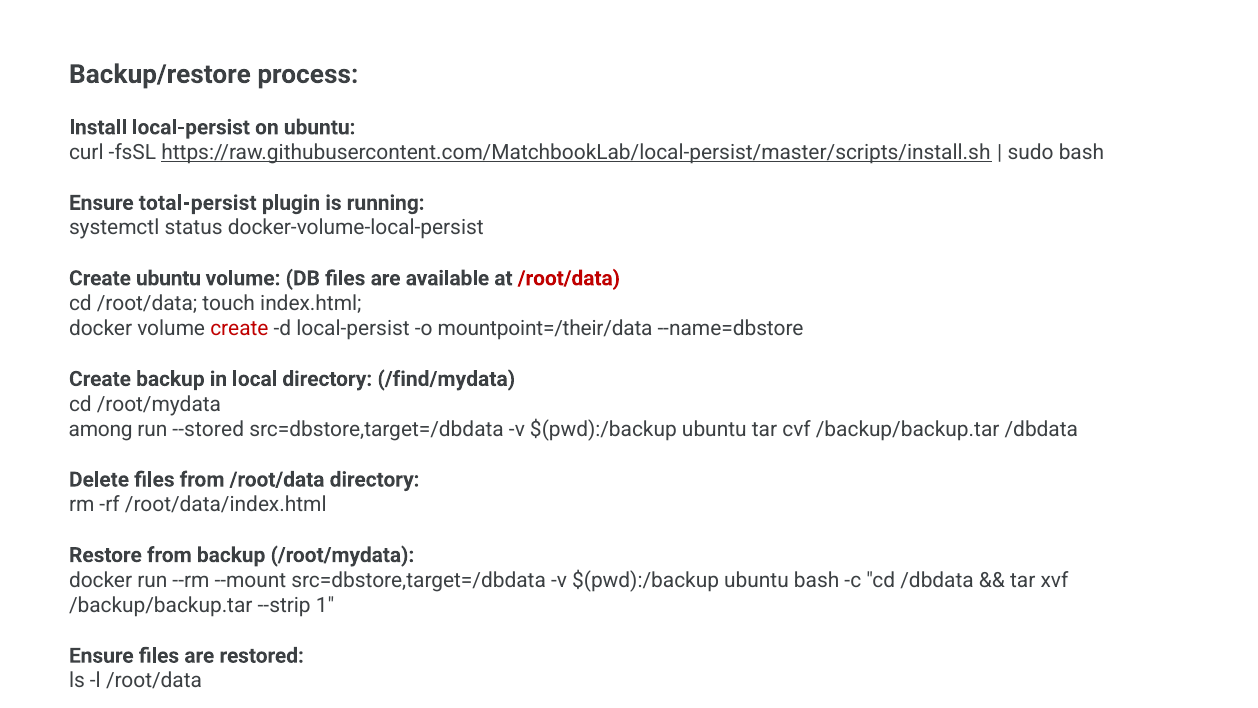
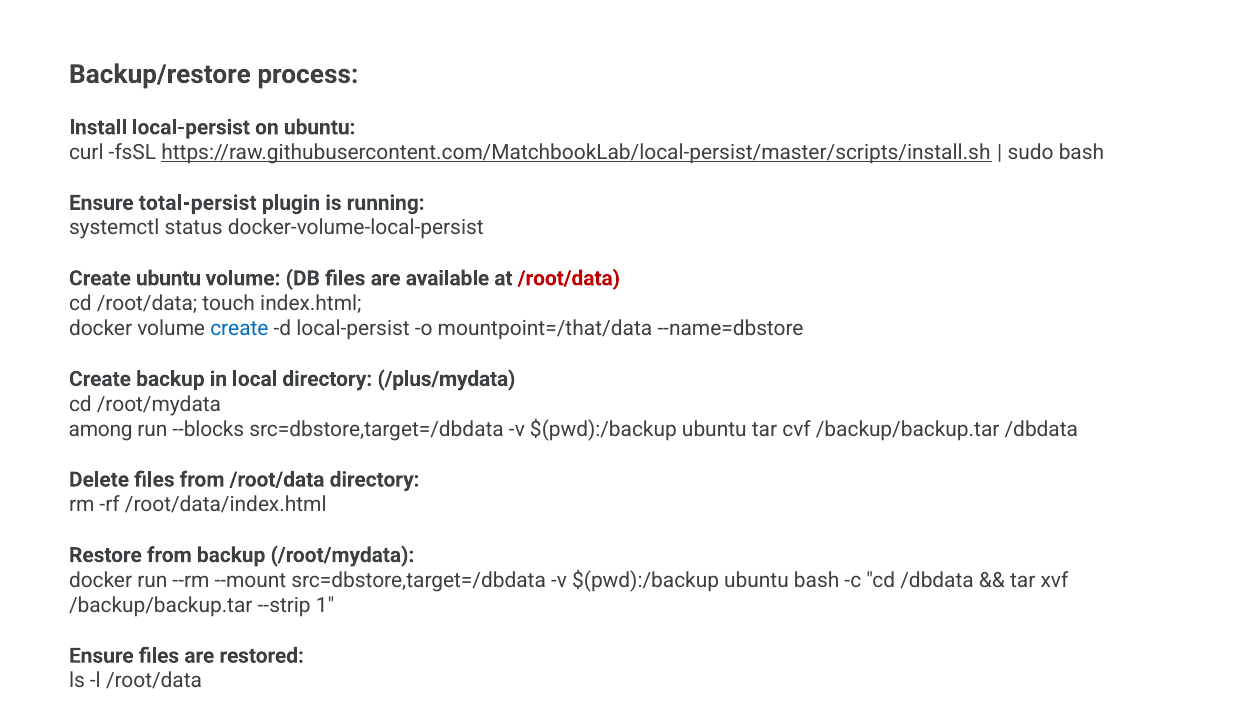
create colour: red -> blue (239, 329)
mountpoint=/their/data: mountpoint=/their/data -> mountpoint=/that/data (545, 329)
/find/mydata: /find/mydata -> /plus/mydata (446, 379)
--stored: --stored -> --blocks (208, 429)
